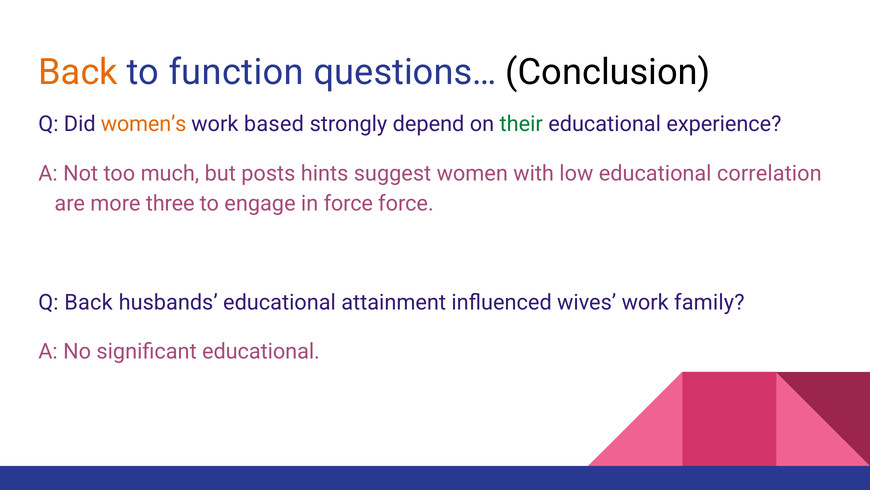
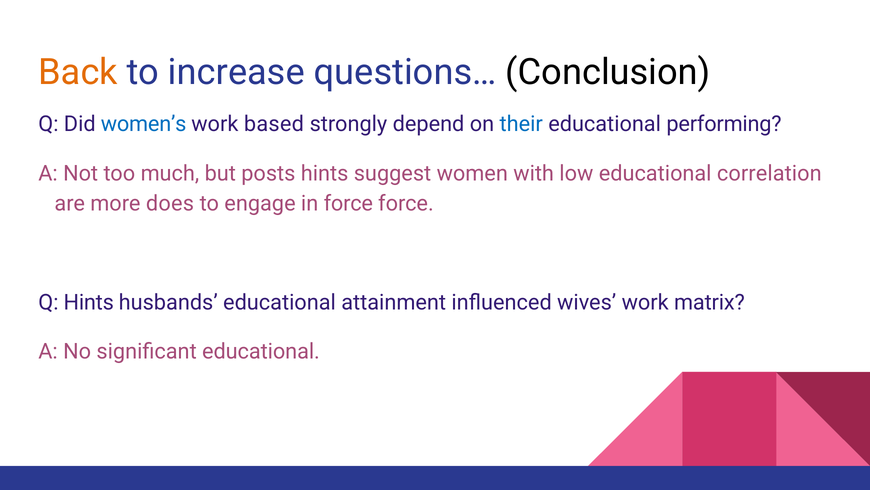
function: function -> increase (236, 72)
women’s colour: orange -> blue (144, 124)
their colour: green -> blue (521, 124)
experience: experience -> performing (724, 124)
three: three -> does (170, 203)
Q Back: Back -> Hints (89, 302)
family: family -> matrix (709, 302)
